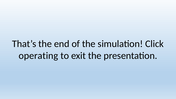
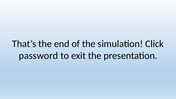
operating: operating -> password (38, 56)
